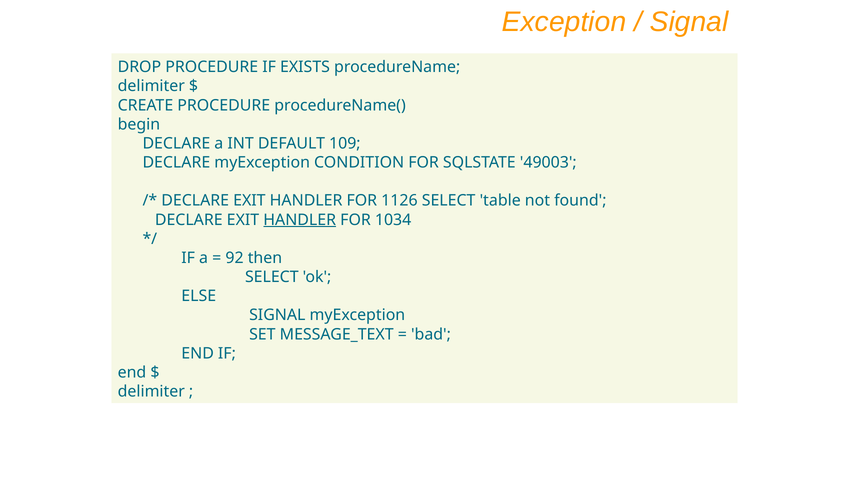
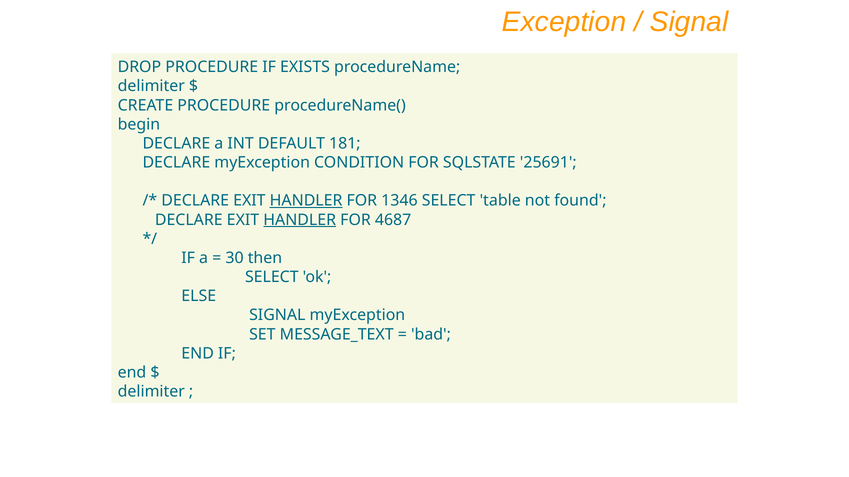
109: 109 -> 181 (345, 144)
49003: 49003 -> 25691 (548, 163)
HANDLER underline: none -> present (306, 201)
1126: 1126 -> 1346 (399, 201)
1034: 1034 -> 4687 (393, 220)
92: 92 -> 30 (235, 258)
